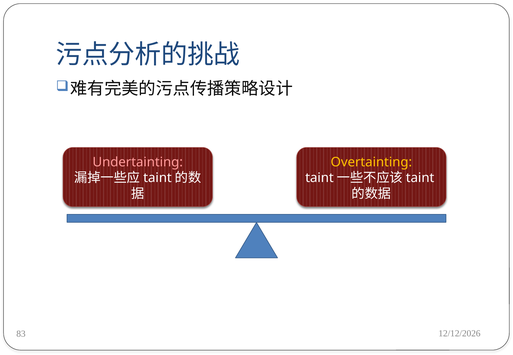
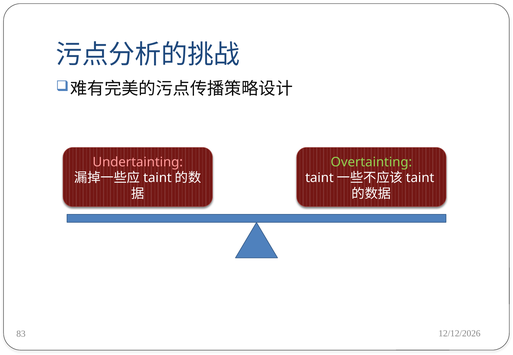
Overtainting colour: yellow -> light green (371, 162)
